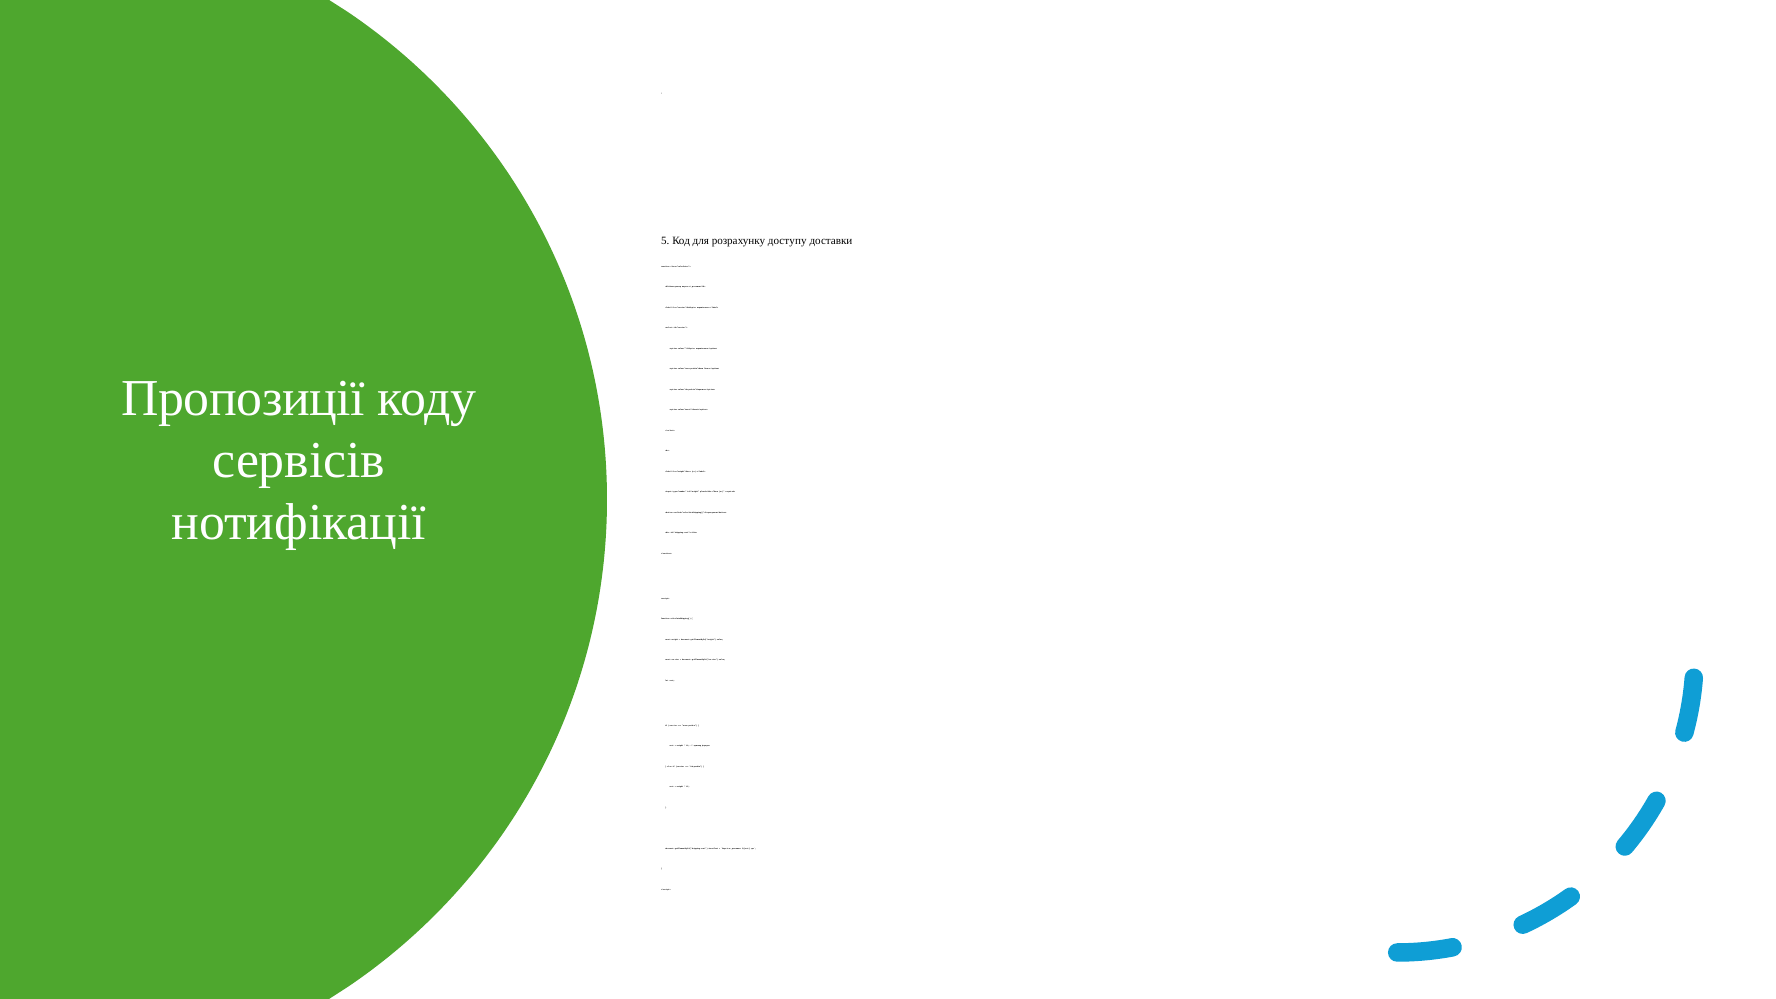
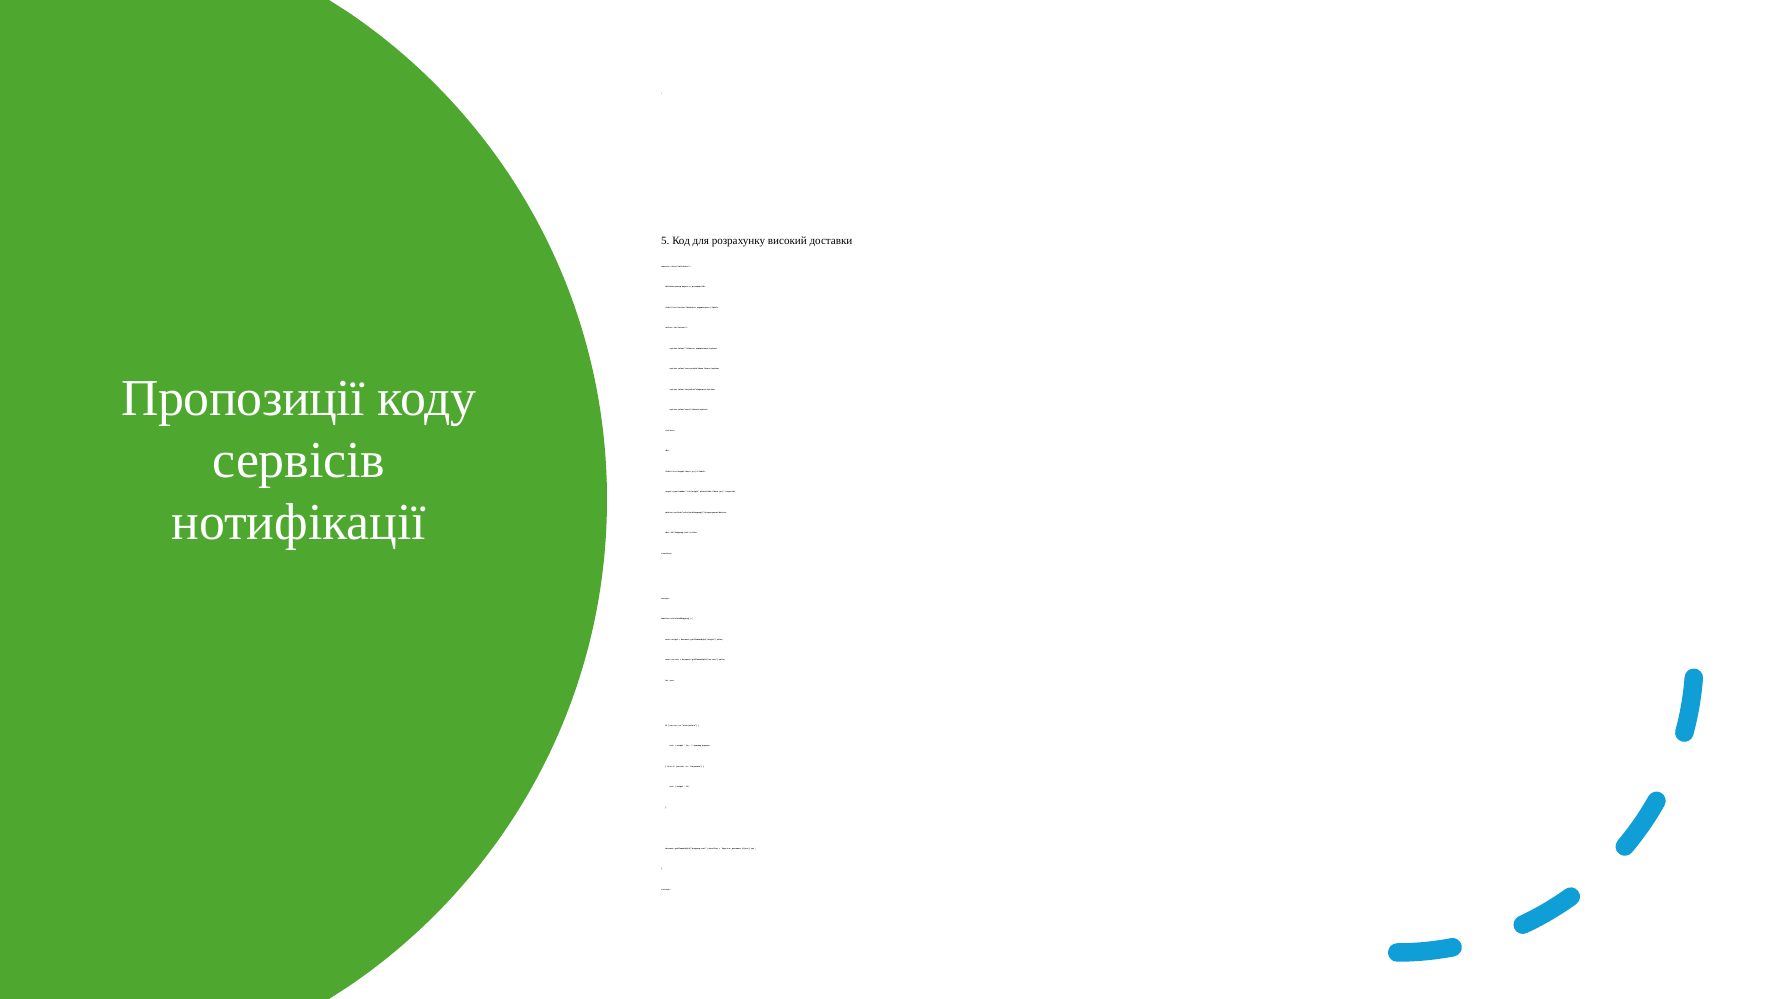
доступу: доступу -> високий (787, 241)
